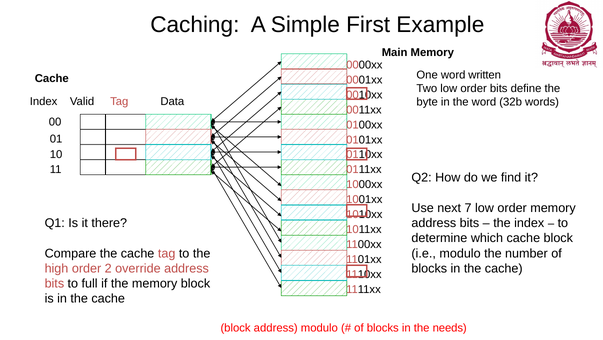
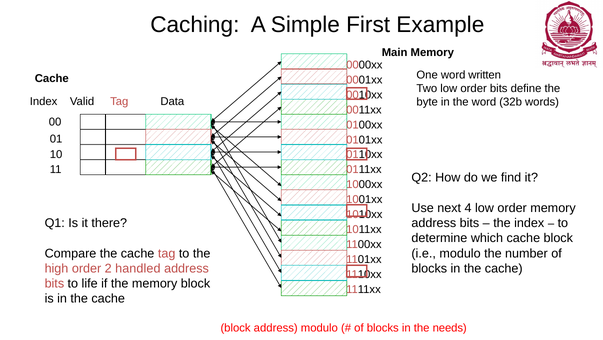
7: 7 -> 4 (468, 208)
override: override -> handled (138, 268)
full: full -> life (90, 283)
